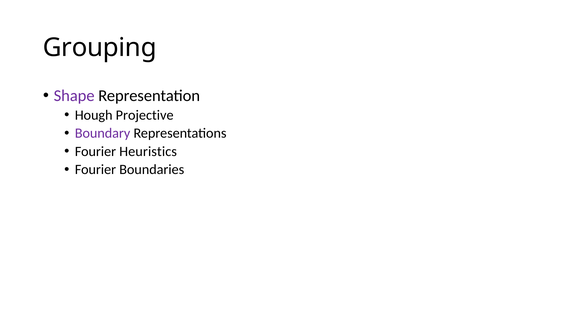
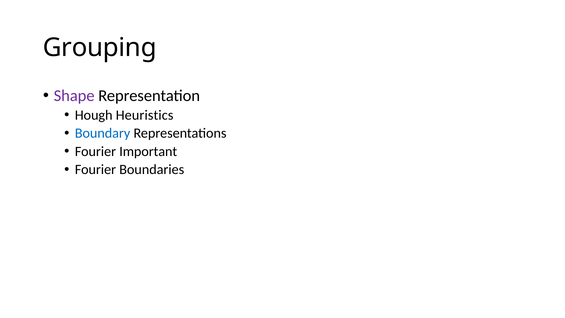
Projective: Projective -> Heuristics (145, 115)
Boundary colour: purple -> blue (103, 133)
Heuristics: Heuristics -> Important (148, 151)
